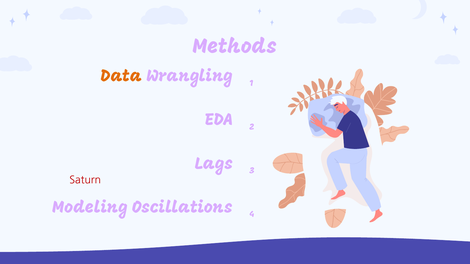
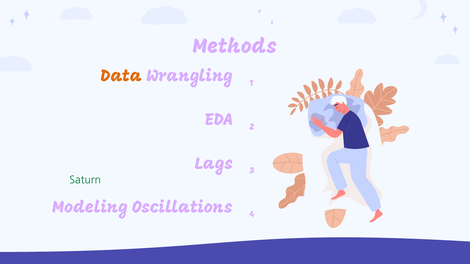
Saturn colour: red -> green (85, 180)
